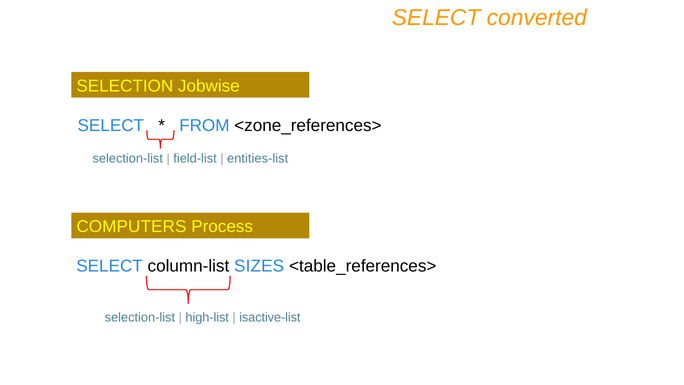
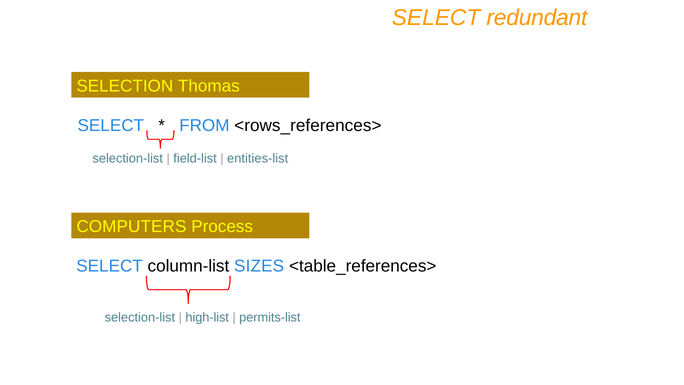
converted: converted -> redundant (537, 18)
Jobwise: Jobwise -> Thomas (209, 86)
<zone_references>: <zone_references> -> <rows_references> (308, 125)
isactive-list: isactive-list -> permits-list (270, 317)
